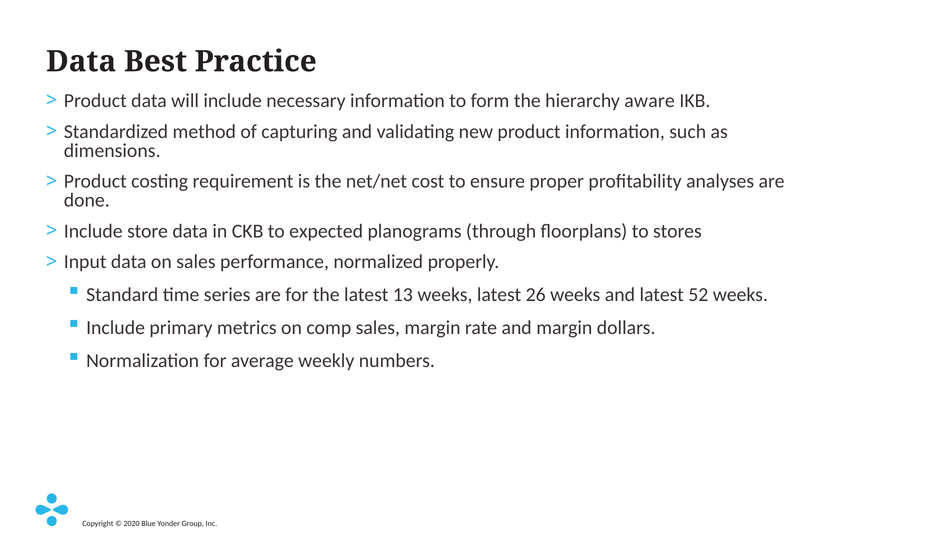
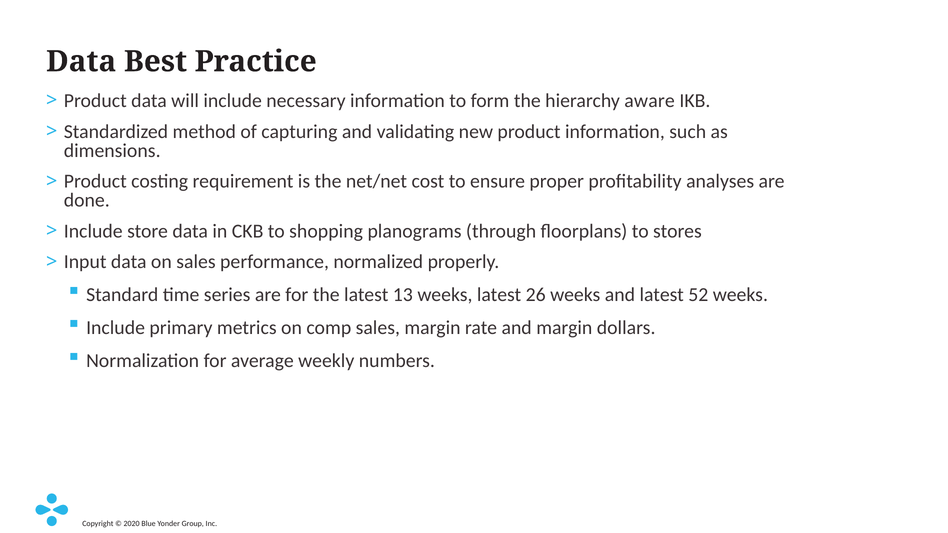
expected: expected -> shopping (326, 231)
